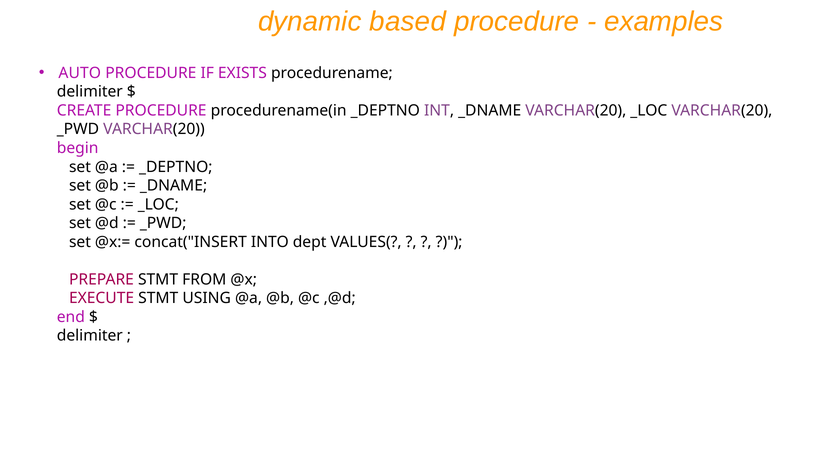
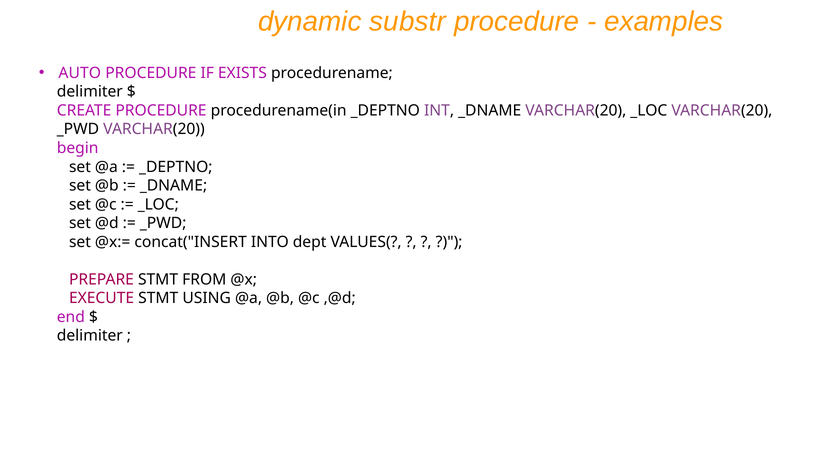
based: based -> substr (408, 22)
